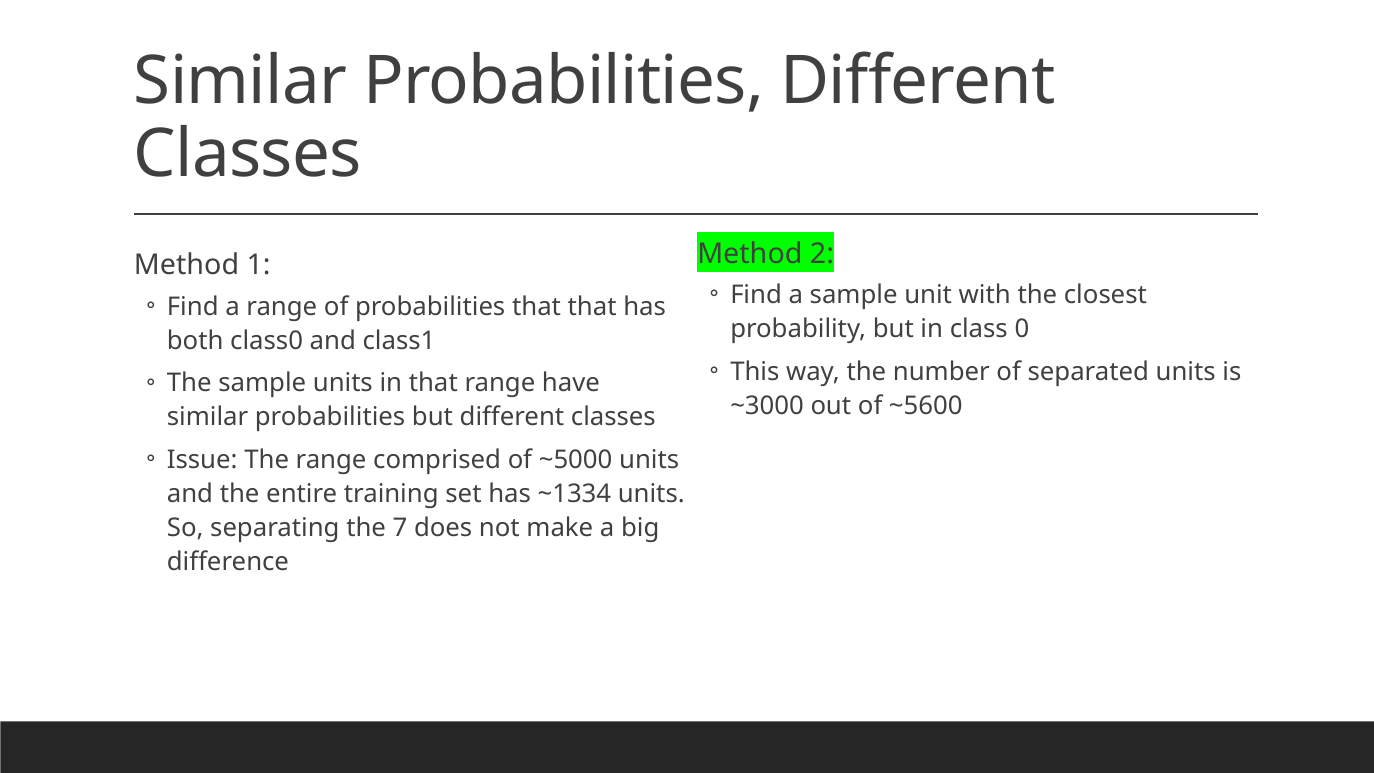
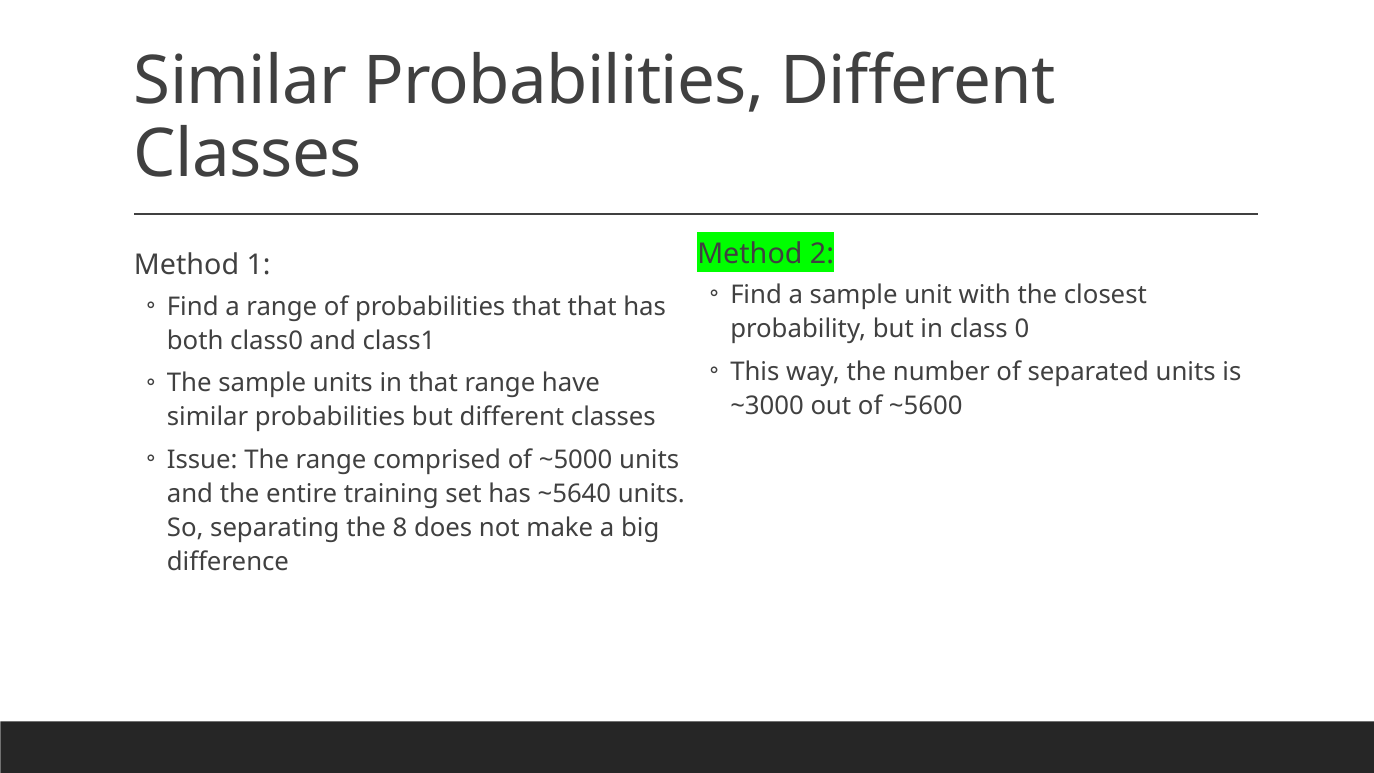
~1334: ~1334 -> ~5640 (574, 494)
7: 7 -> 8 (400, 528)
